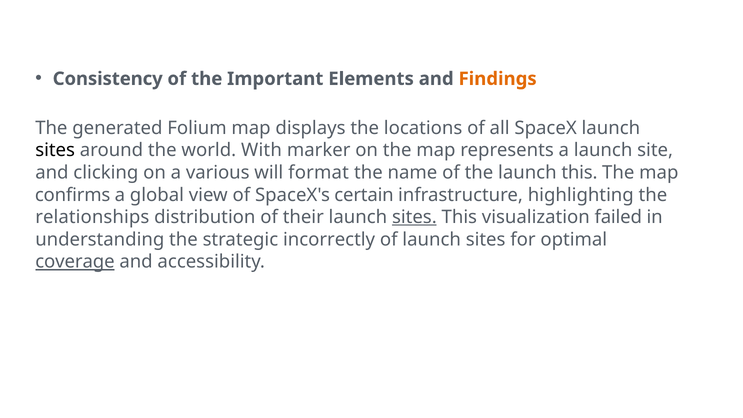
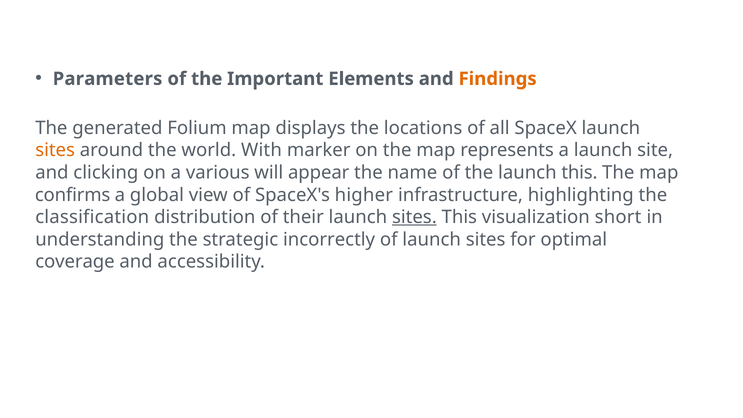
Consistency: Consistency -> Parameters (108, 79)
sites colour: black -> orange (55, 150)
format: format -> appear (319, 173)
certain: certain -> higher (364, 195)
relationships: relationships -> classification (92, 217)
failed: failed -> short (618, 217)
coverage underline: present -> none (75, 262)
